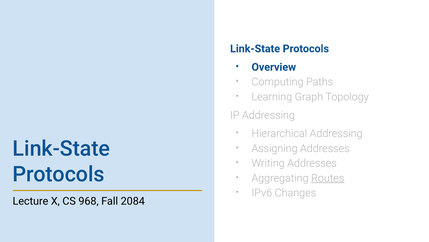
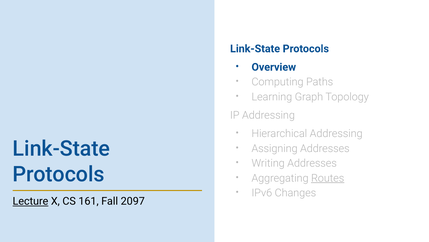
Lecture underline: none -> present (30, 201)
968: 968 -> 161 (89, 201)
2084: 2084 -> 2097 (133, 201)
